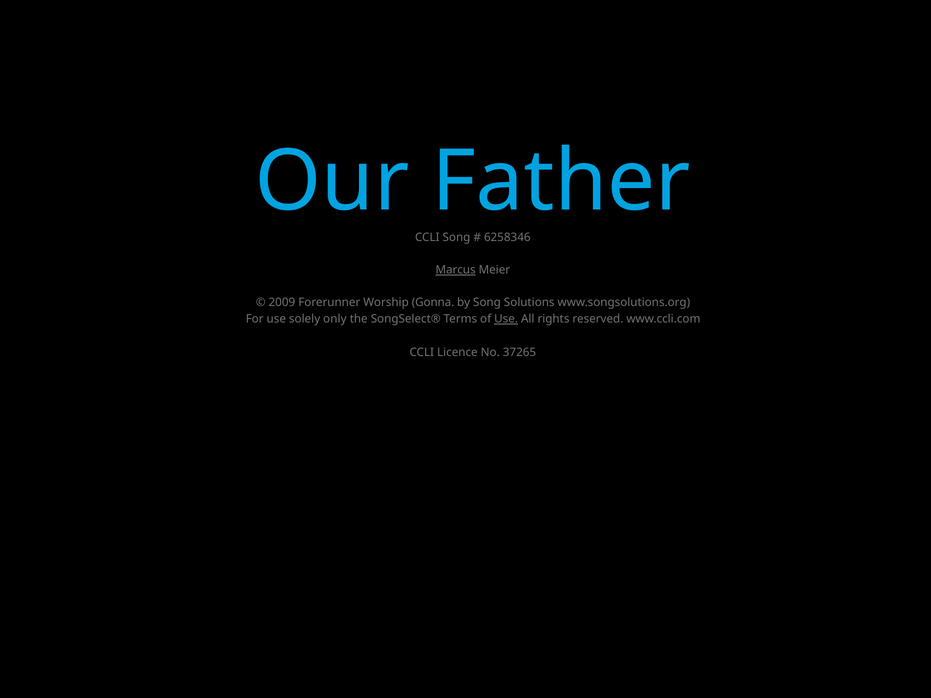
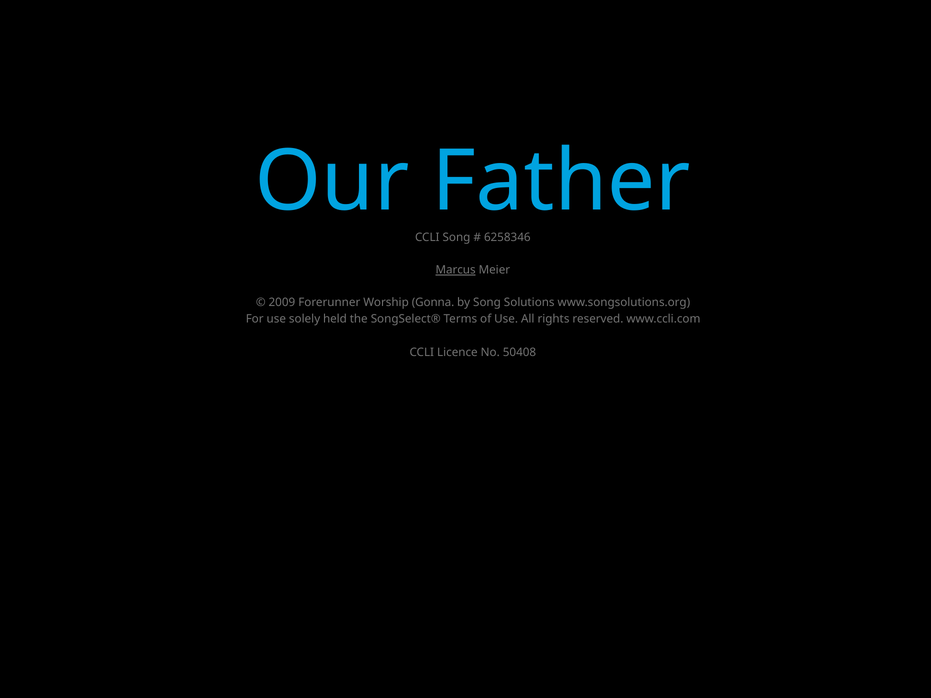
only: only -> held (335, 319)
Use underline: present -> none (506, 319)
37265: 37265 -> 50408 (519, 352)
